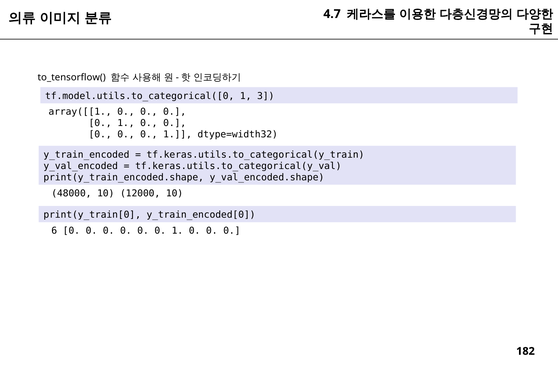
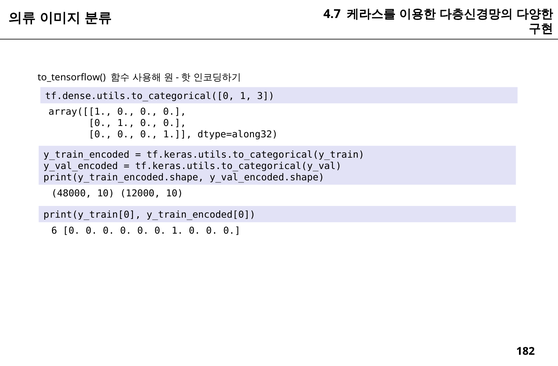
tf.model.utils.to_categorical([0: tf.model.utils.to_categorical([0 -> tf.dense.utils.to_categorical([0 (140, 96)
dtype=width32: dtype=width32 -> dtype=along32 (238, 135)
